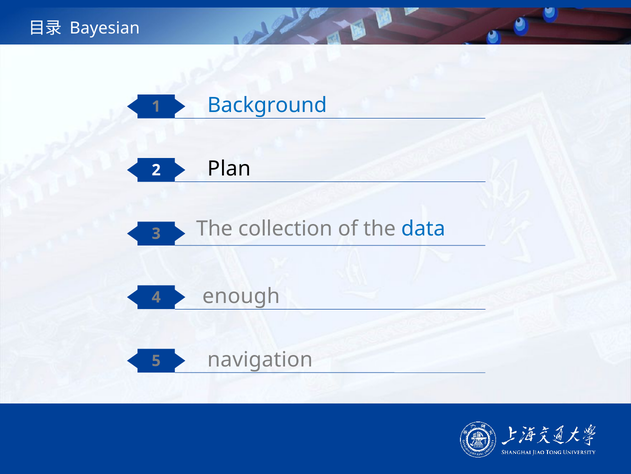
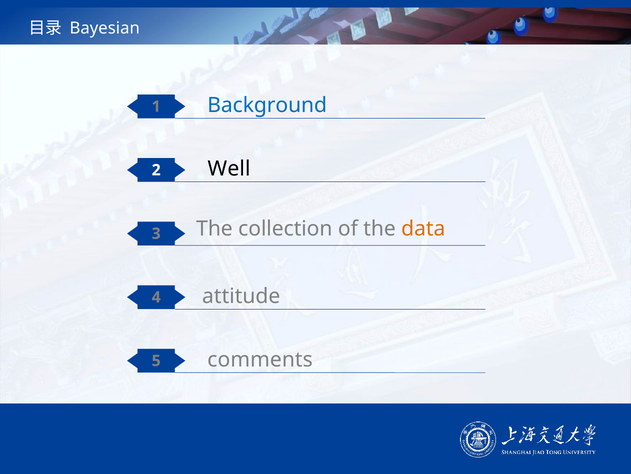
Plan: Plan -> Well (229, 169)
data colour: blue -> orange (423, 229)
enough: enough -> attitude (241, 296)
navigation: navigation -> comments (260, 359)
